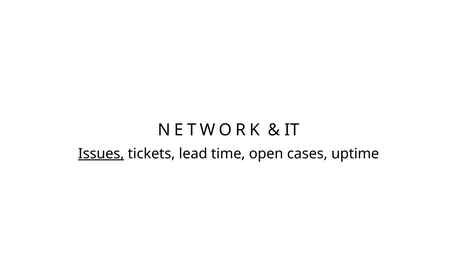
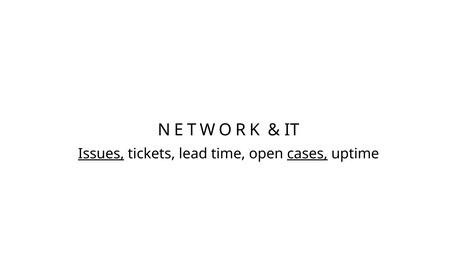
cases underline: none -> present (307, 154)
